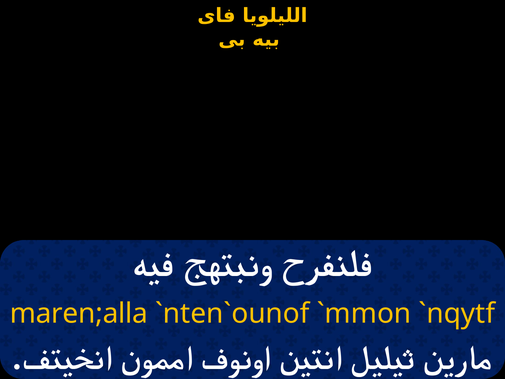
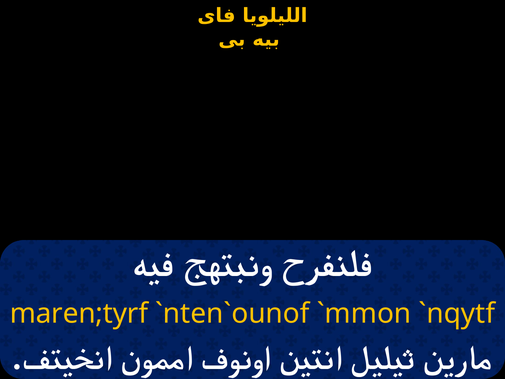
maren;alla: maren;alla -> maren;tyrf (79, 314)
